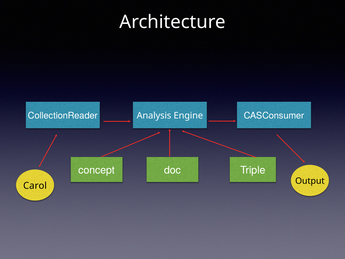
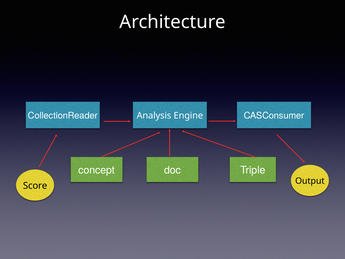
Carol: Carol -> Score (35, 186)
